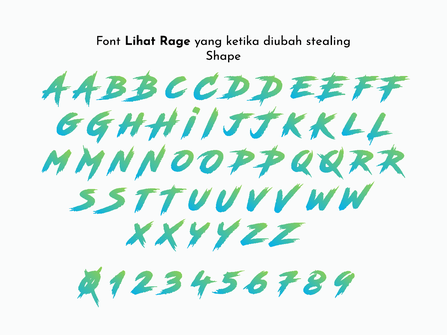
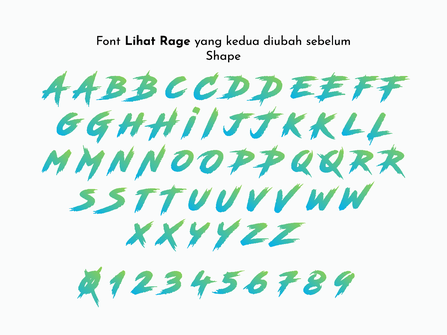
ketika: ketika -> kedua (243, 41)
stealing: stealing -> sebelum (328, 41)
